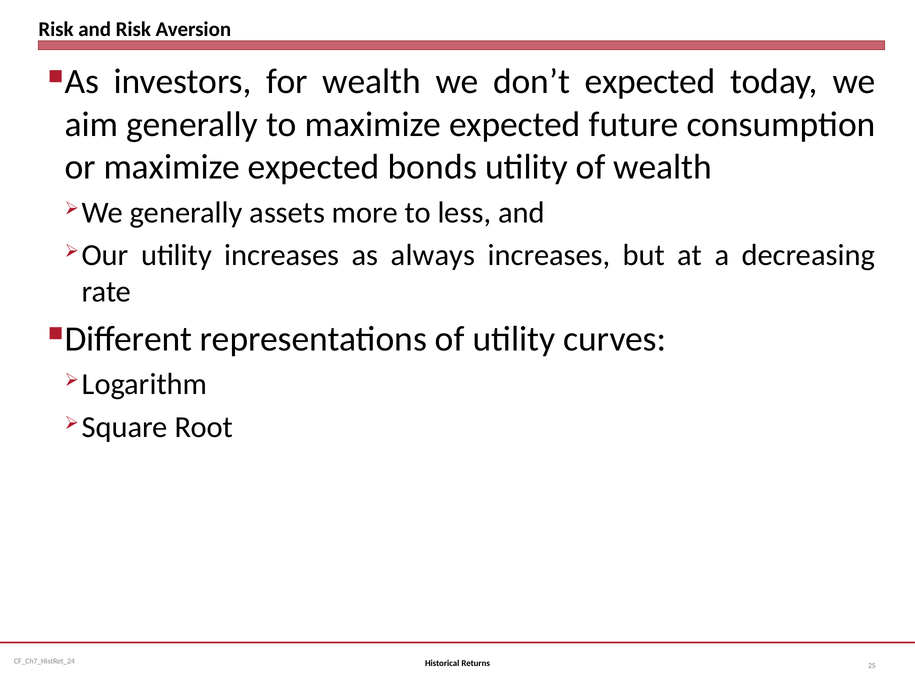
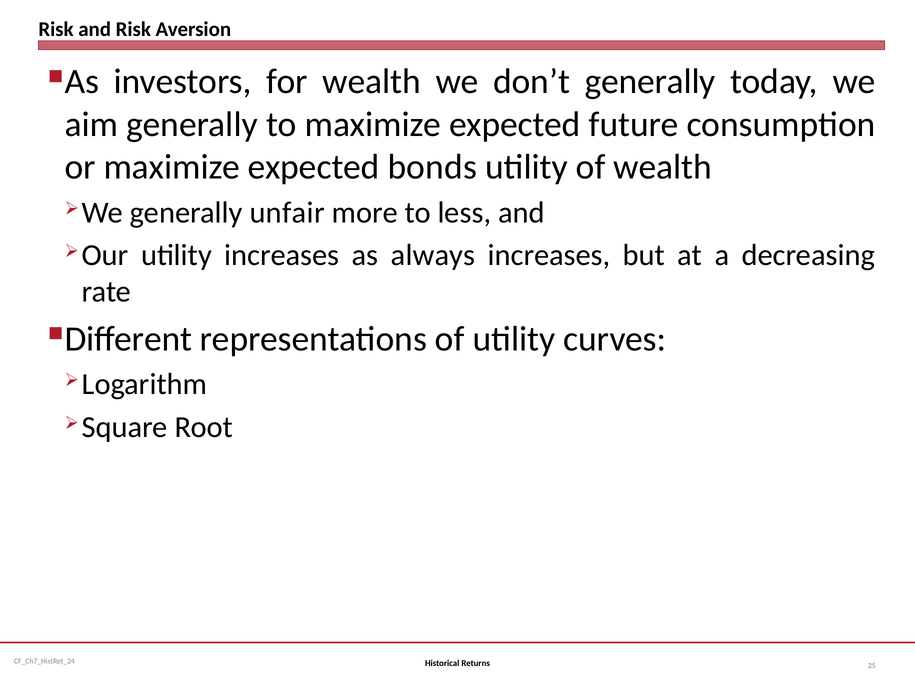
don’t expected: expected -> generally (650, 82)
assets: assets -> unfair (287, 213)
